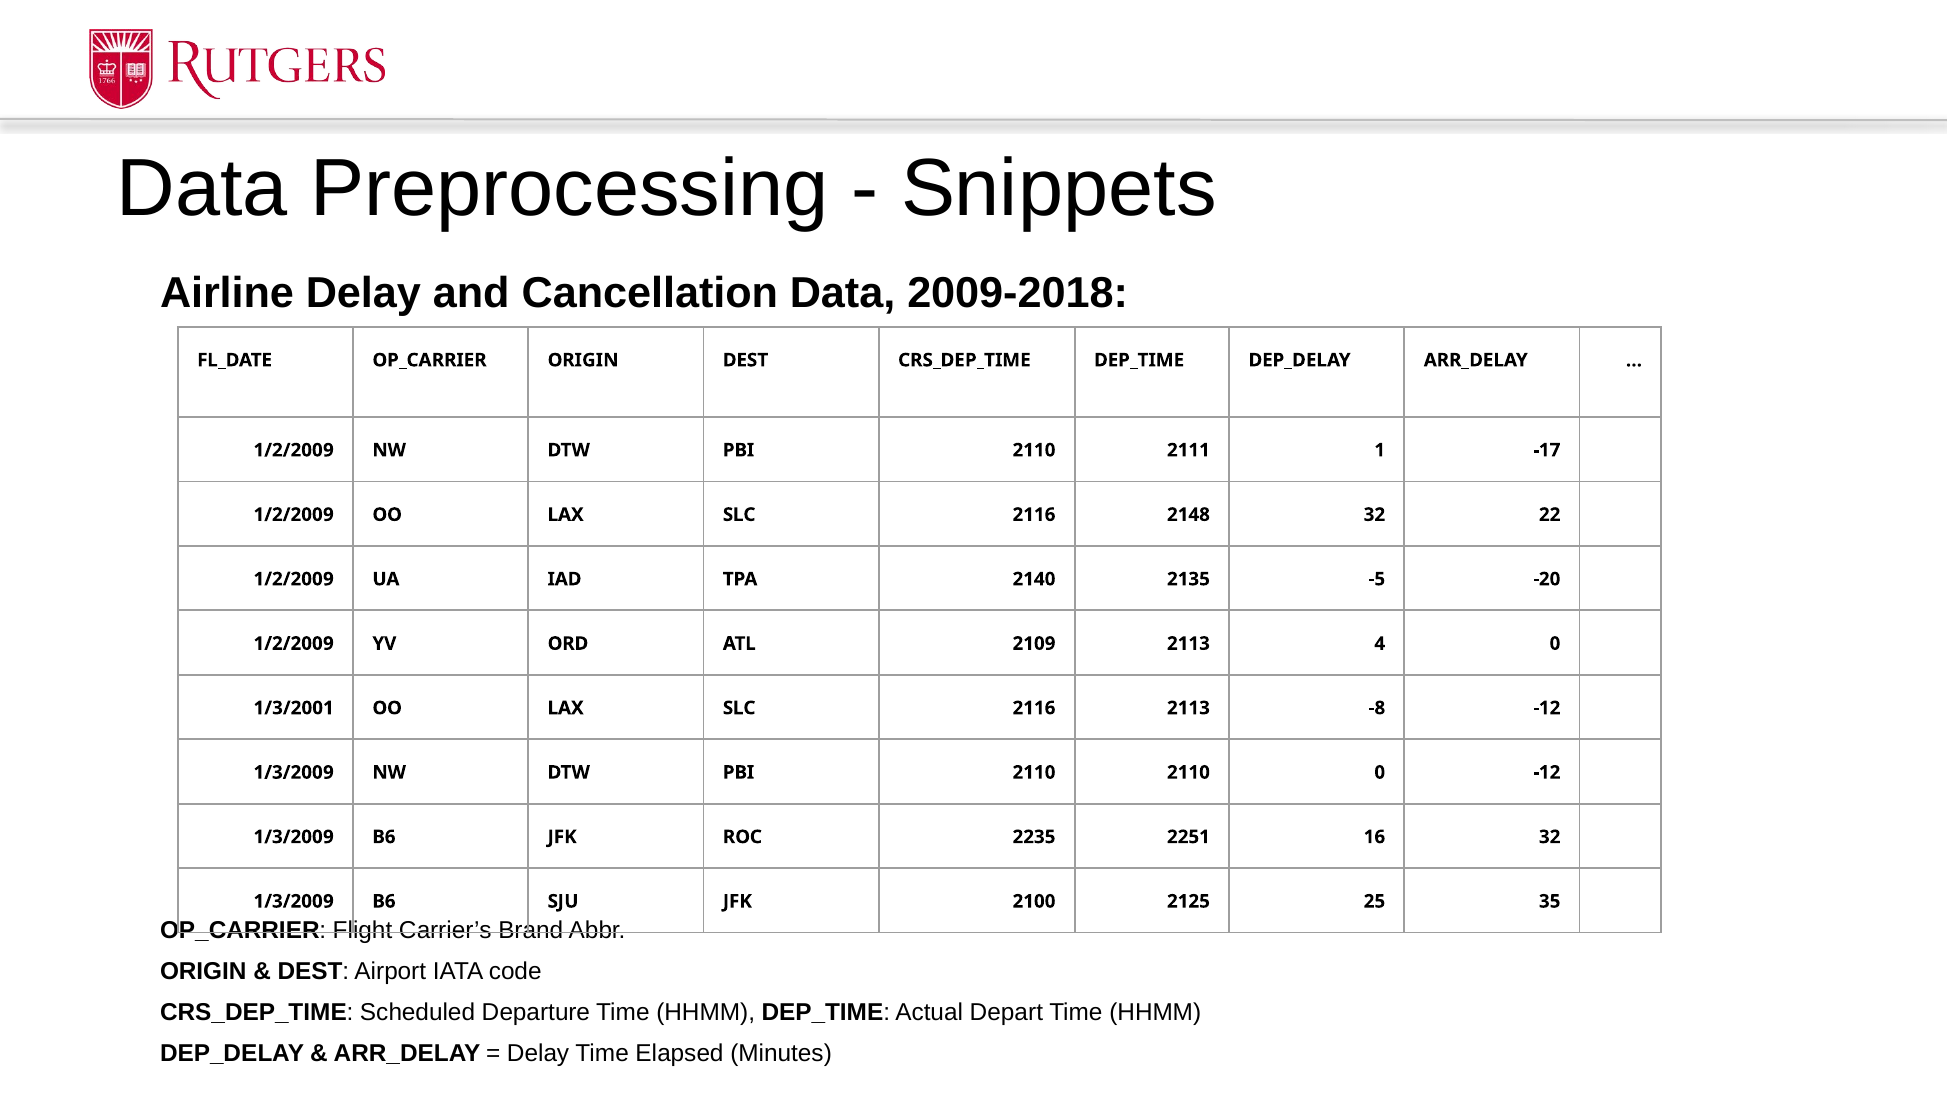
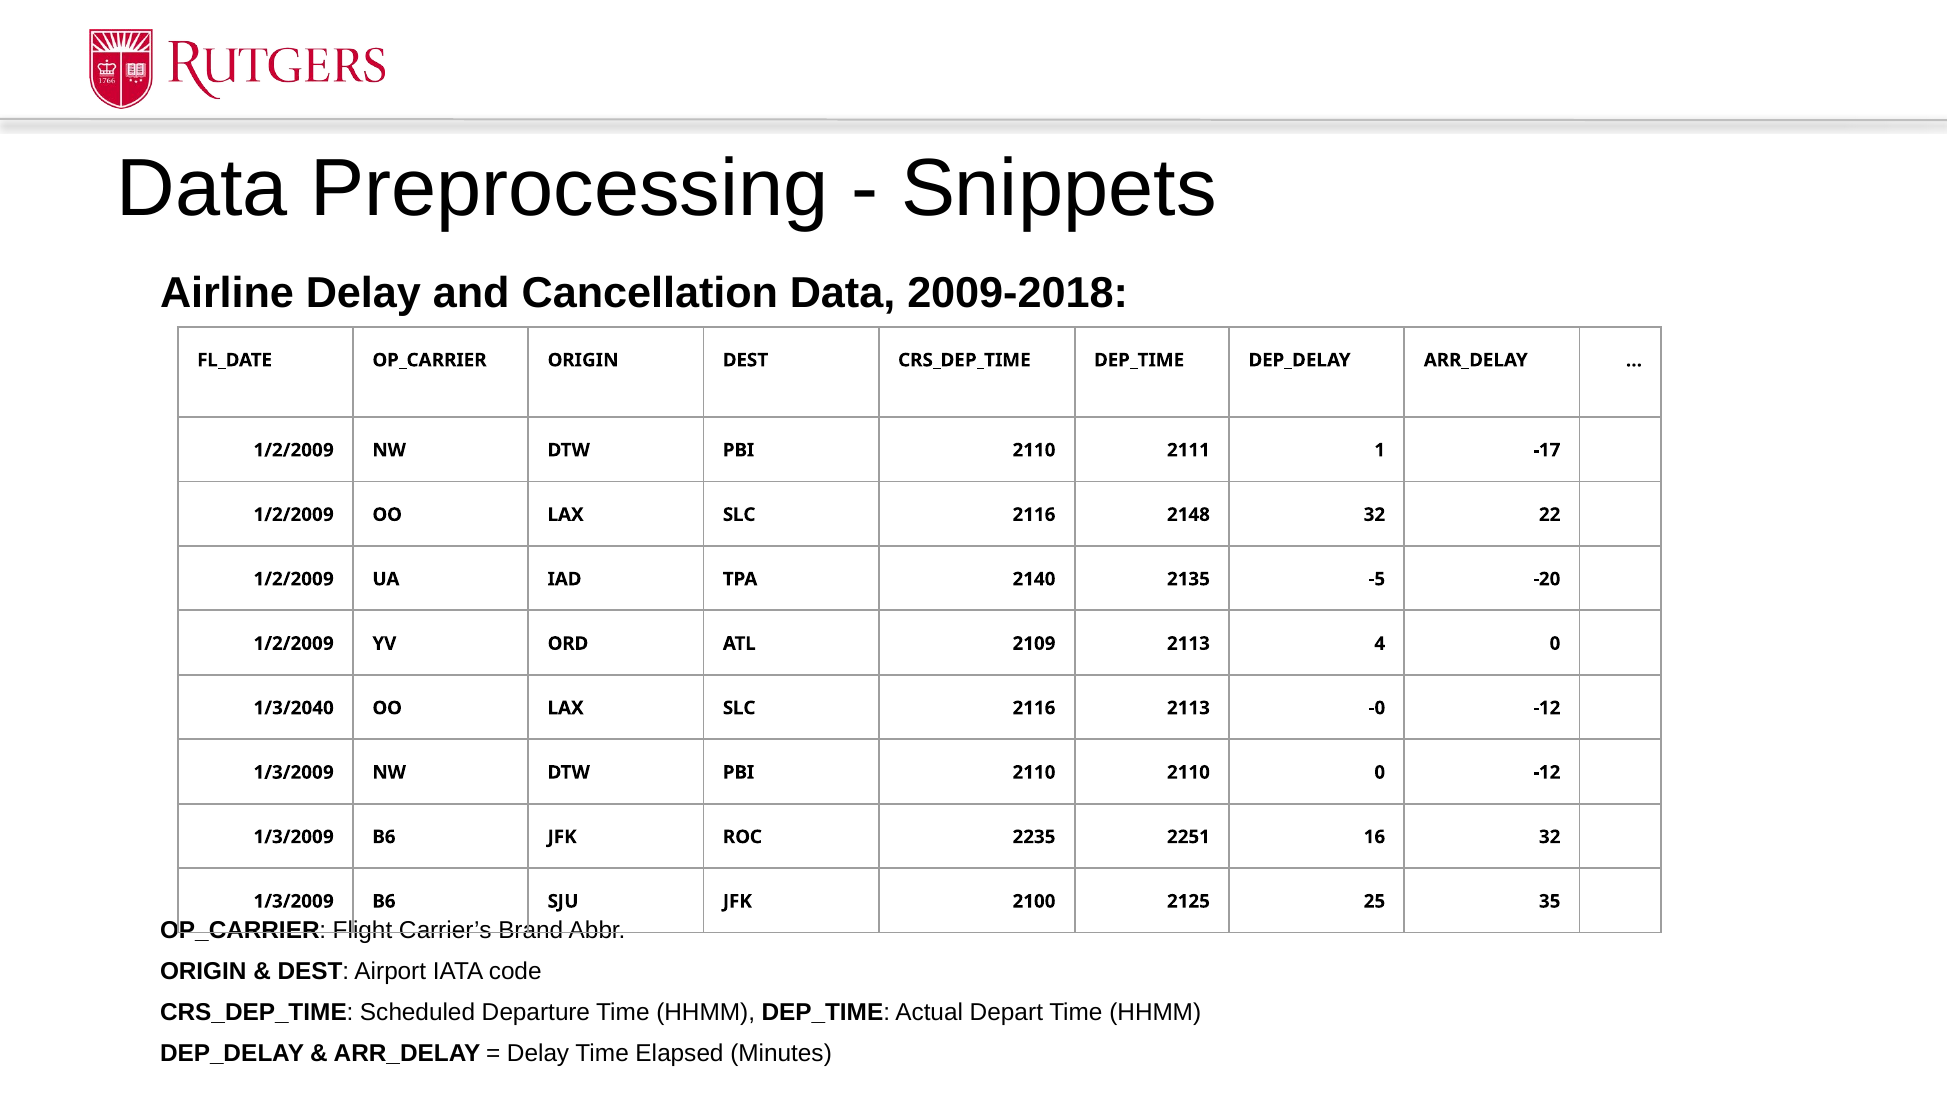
1/3/2001: 1/3/2001 -> 1/3/2040 (294, 708)
-8: -8 -> -0 (1377, 708)
